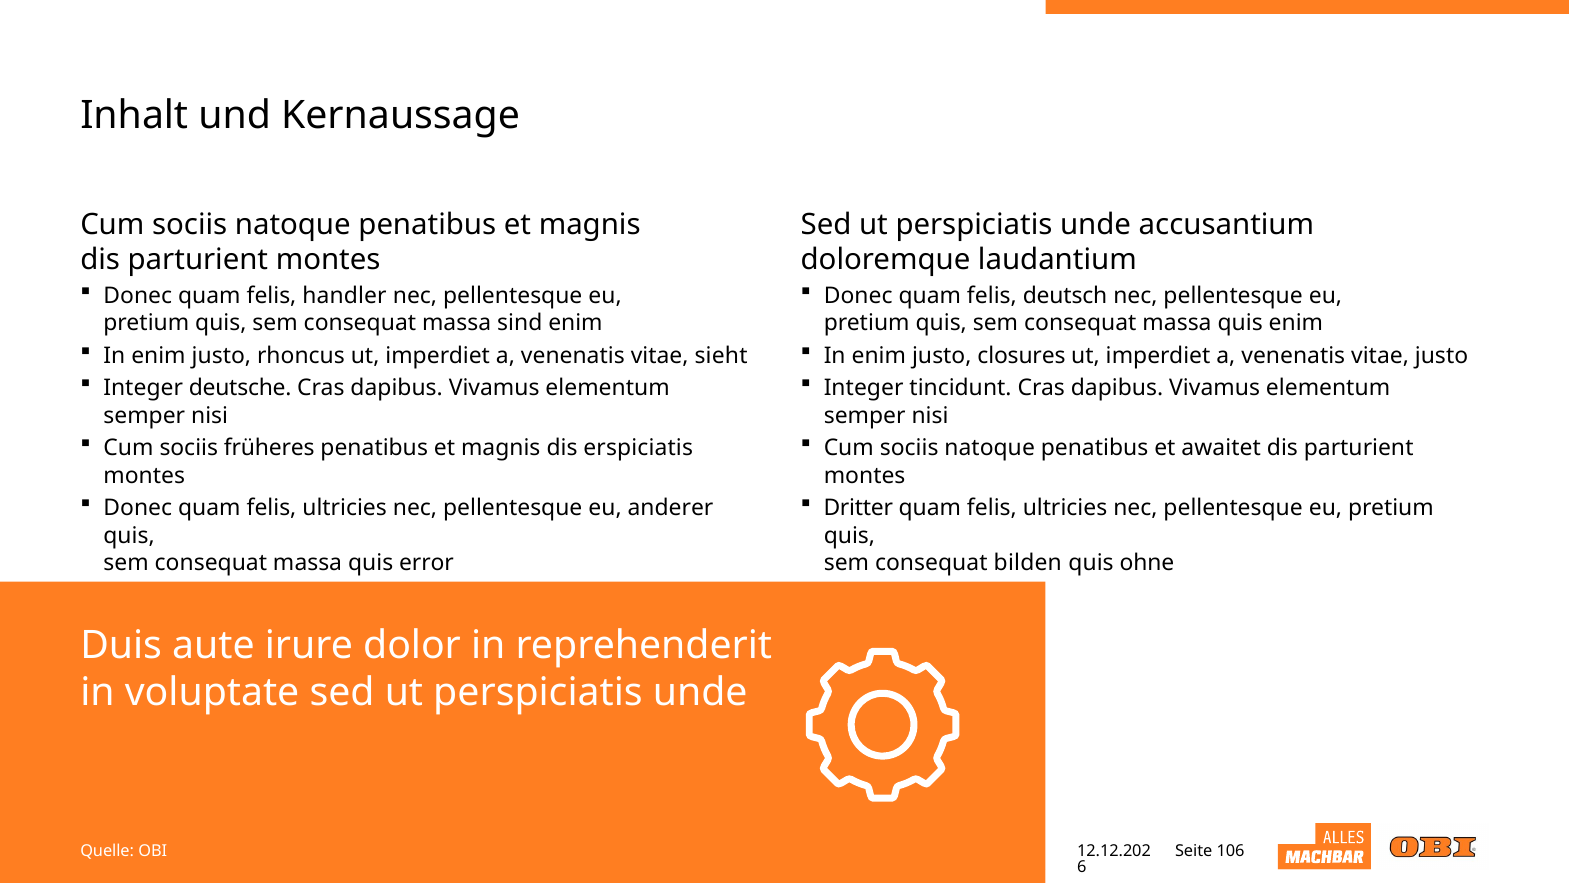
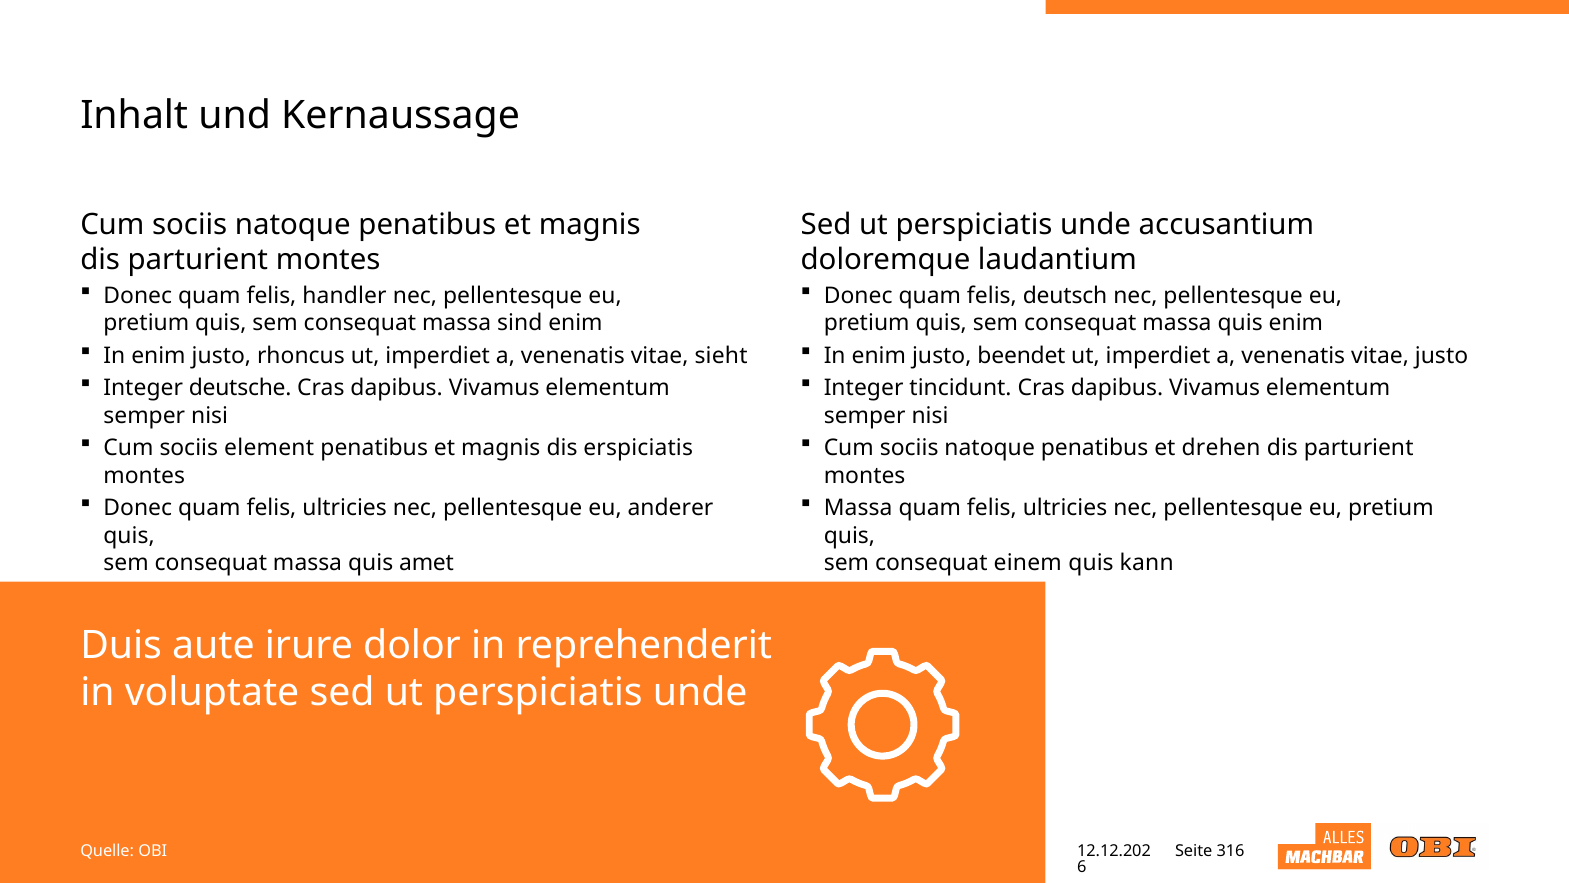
closures: closures -> beendet (1022, 356)
früheres: früheres -> element (269, 448)
awaitet: awaitet -> drehen (1221, 448)
Dritter: Dritter -> Massa (858, 508)
error: error -> amet (427, 563)
bilden: bilden -> einem (1028, 563)
ohne: ohne -> kann (1147, 563)
106: 106 -> 316 (1231, 850)
